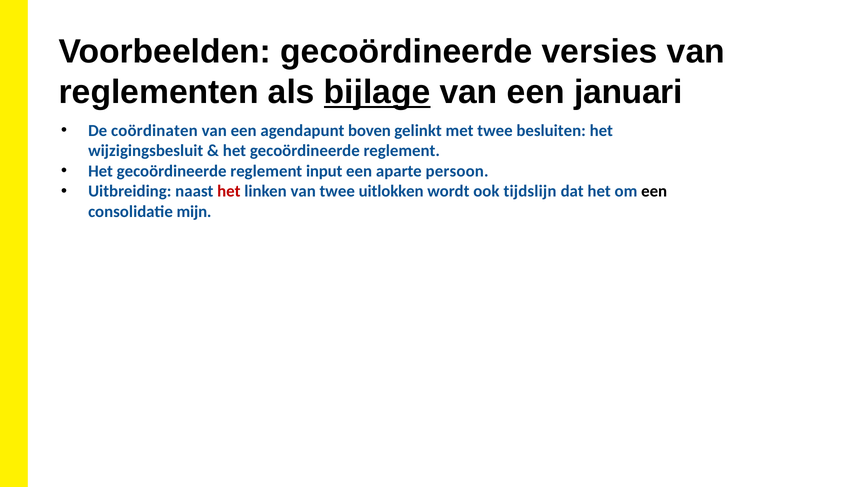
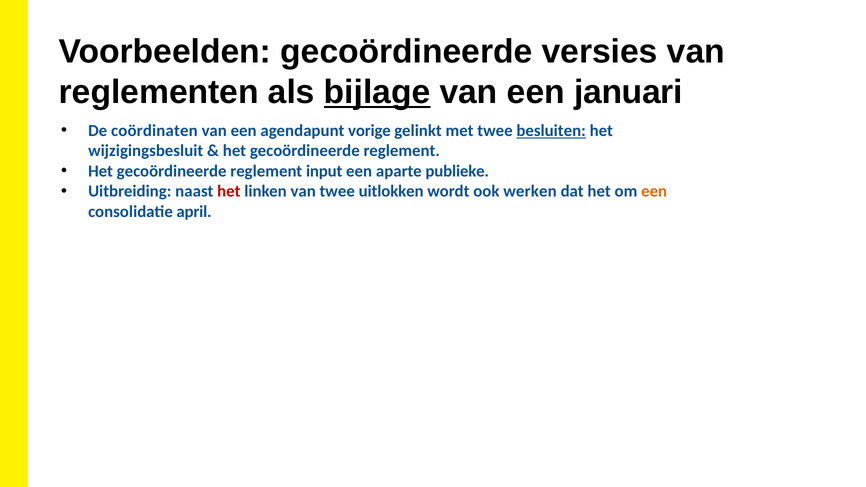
boven: boven -> vorige (369, 131)
besluiten underline: none -> present (551, 131)
persoon: persoon -> publieke (457, 171)
tijdslijn: tijdslijn -> werken (530, 191)
een colour: black -> orange (654, 191)
mijn: mijn -> april (194, 212)
